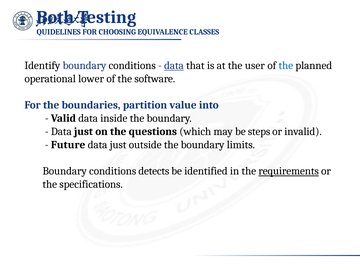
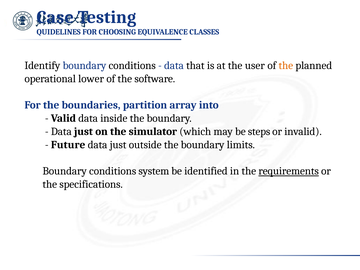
Both: Both -> Case (55, 17)
data underline: present -> none (174, 66)
the colour: blue -> orange (286, 66)
value: value -> array (183, 105)
questions: questions -> simulator (153, 131)
detects: detects -> system (154, 171)
